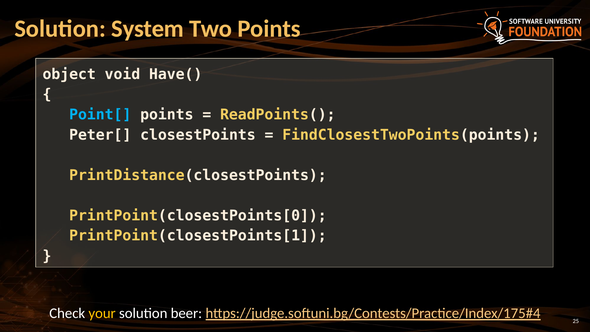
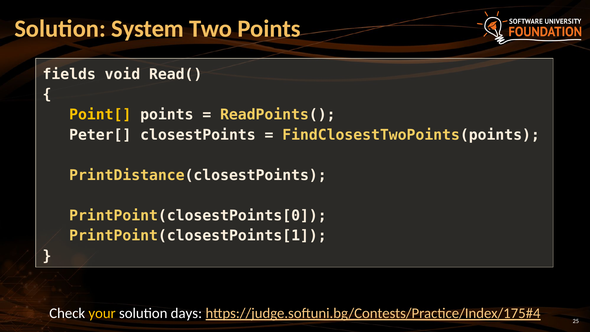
object: object -> fields (69, 74)
Have(: Have( -> Read( (176, 74)
Point[ colour: light blue -> yellow (100, 115)
beer: beer -> days (186, 313)
